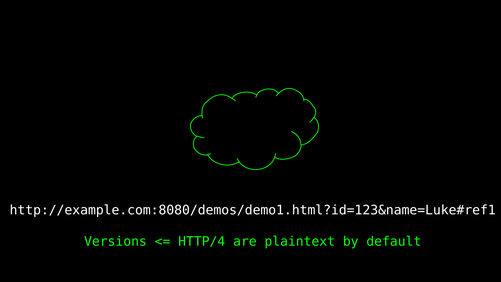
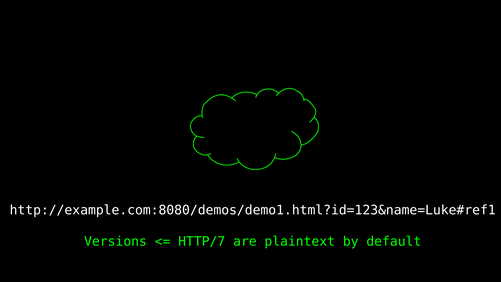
HTTP/4: HTTP/4 -> HTTP/7 (202, 241)
